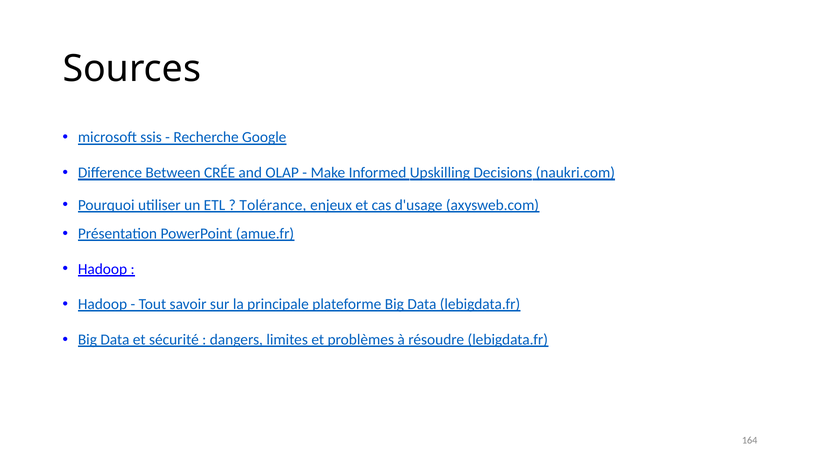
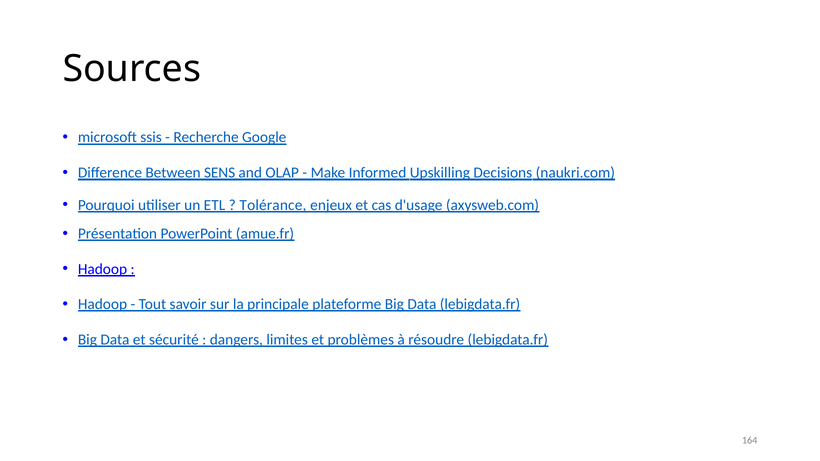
CRÉE: CRÉE -> SENS (220, 173)
